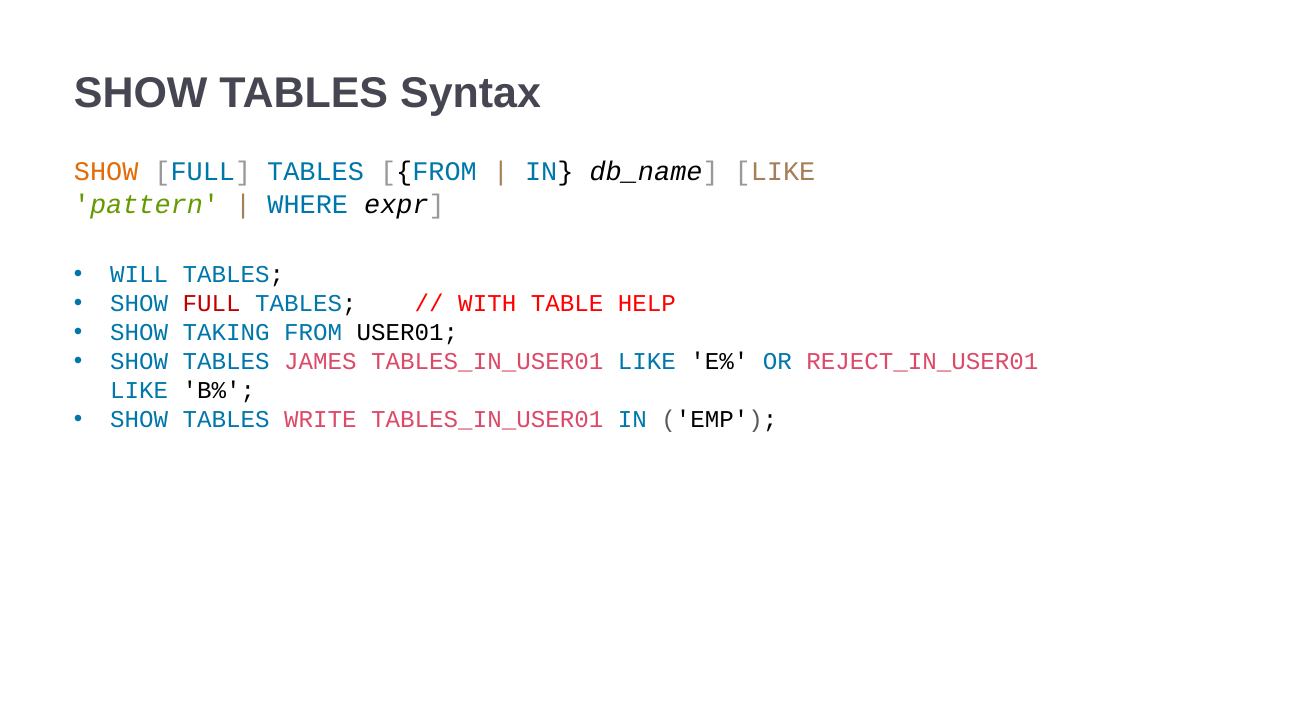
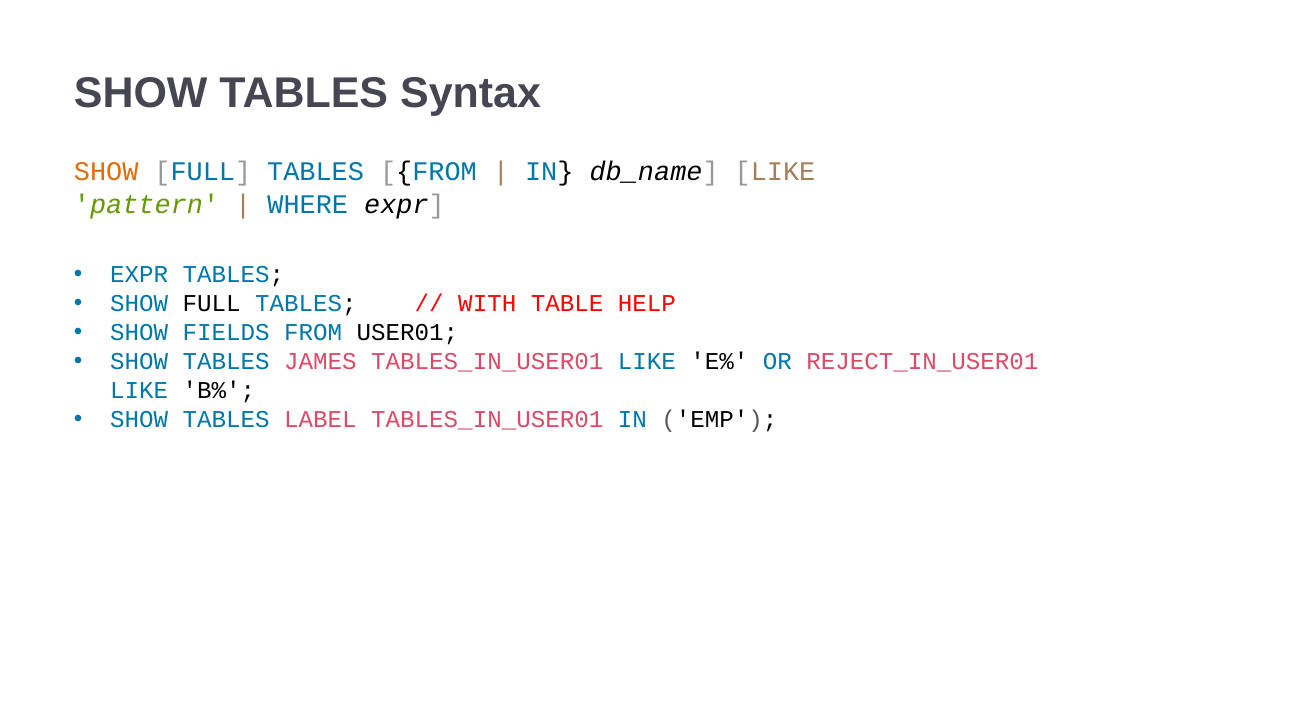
WILL: WILL -> EXPR (139, 275)
FULL colour: red -> black (212, 304)
TAKING: TAKING -> FIELDS (226, 333)
WRITE: WRITE -> LABEL (320, 420)
